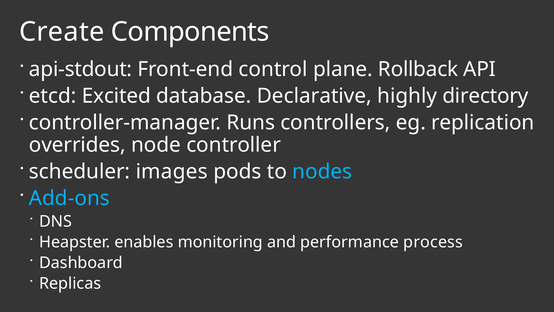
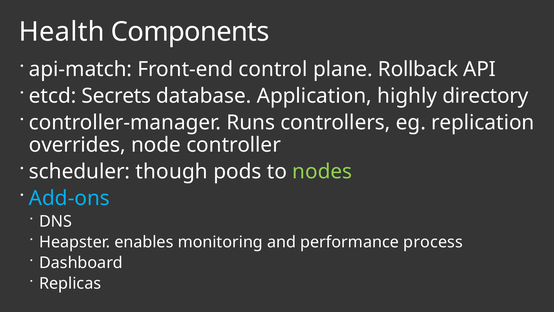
Create: Create -> Health (62, 32)
api-stdout: api-stdout -> api-match (81, 69)
Excited: Excited -> Secrets (116, 96)
Declarative: Declarative -> Application (314, 96)
images: images -> though (172, 171)
nodes colour: light blue -> light green (322, 171)
